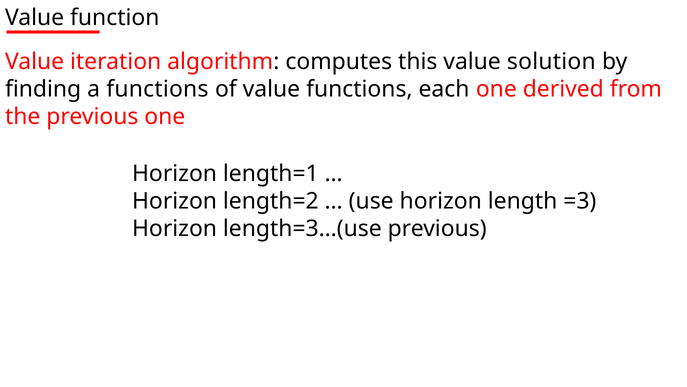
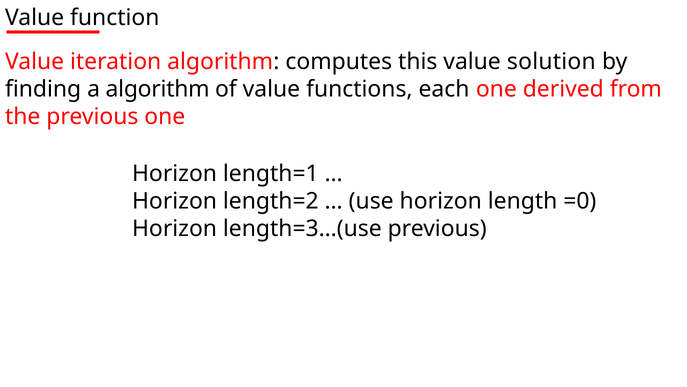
a functions: functions -> algorithm (158, 89)
=3: =3 -> =0 (580, 201)
